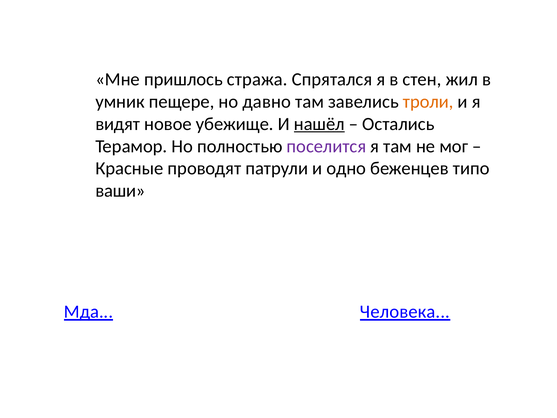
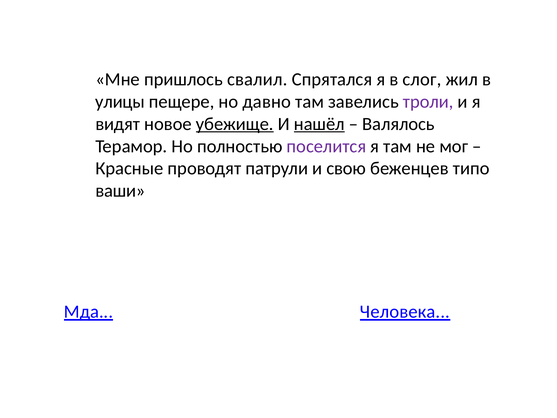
стража: стража -> свалил (257, 79)
стен: стен -> слог (422, 79)
умник: умник -> улицы (120, 102)
троли colour: orange -> purple (428, 102)
убежище underline: none -> present (235, 124)
Остались: Остались -> Валялось (398, 124)
одно: одно -> свою (346, 168)
